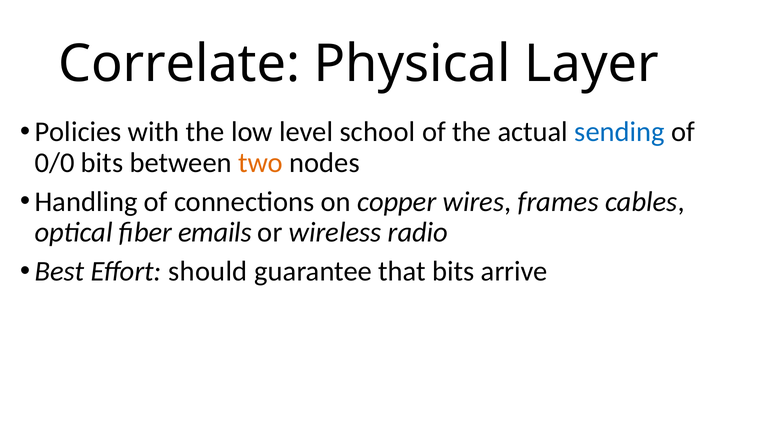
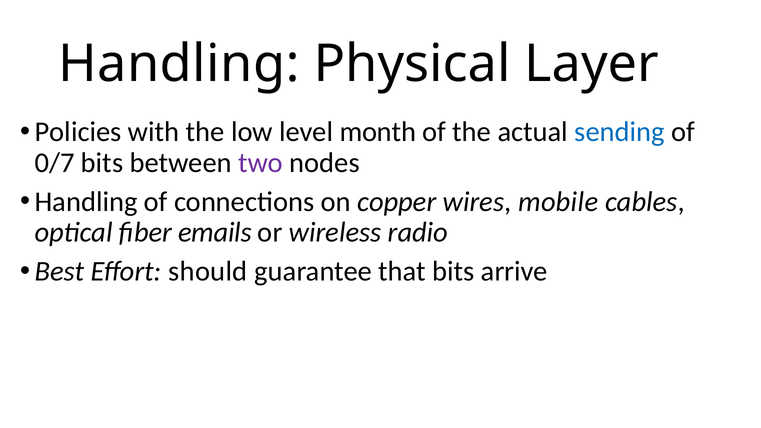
Correlate: Correlate -> Handling (179, 64)
school: school -> month (378, 132)
0/0: 0/0 -> 0/7 (55, 163)
two colour: orange -> purple (261, 163)
frames: frames -> mobile (558, 202)
